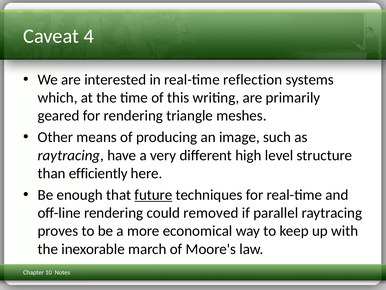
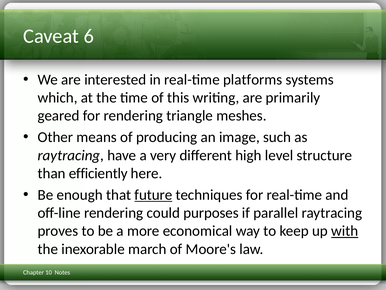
4: 4 -> 6 (89, 36)
reflection: reflection -> platforms (253, 80)
removed: removed -> purposes (211, 213)
with underline: none -> present (345, 231)
